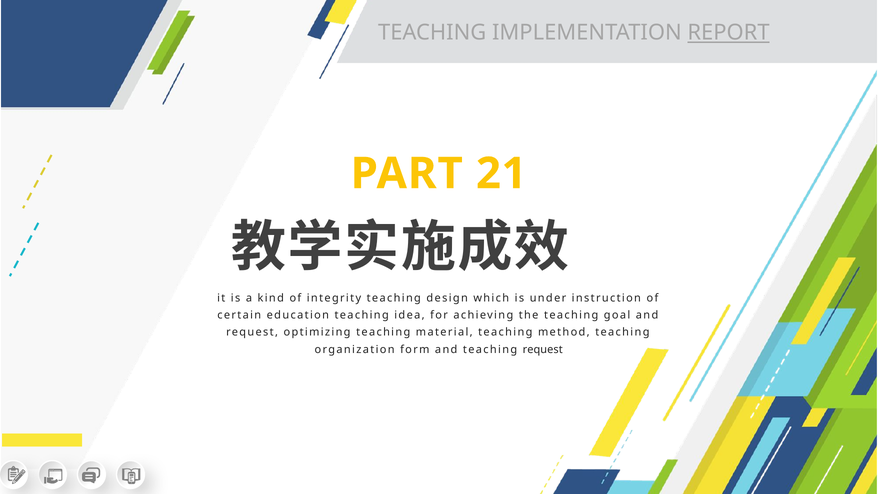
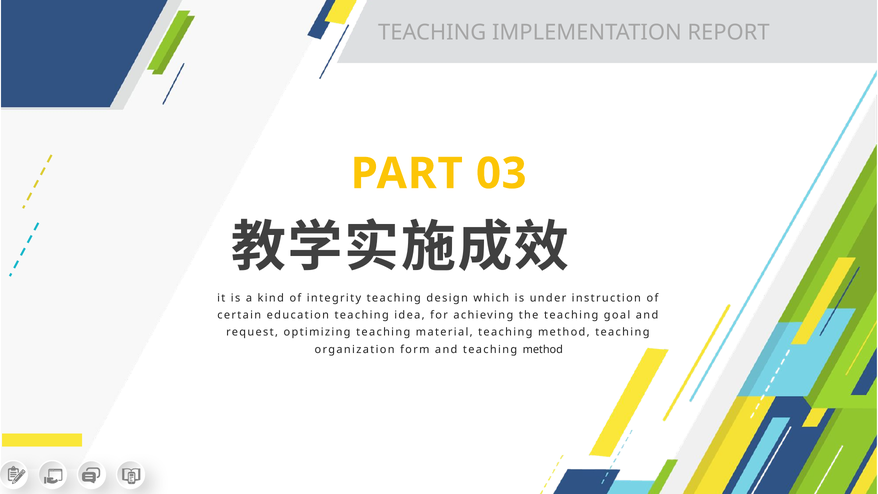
REPORT underline: present -> none (729, 33)
21: 21 -> 03 (501, 174)
and teaching request: request -> method (543, 349)
